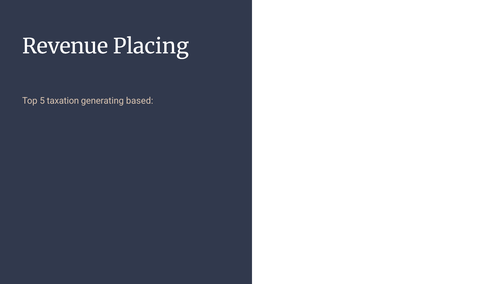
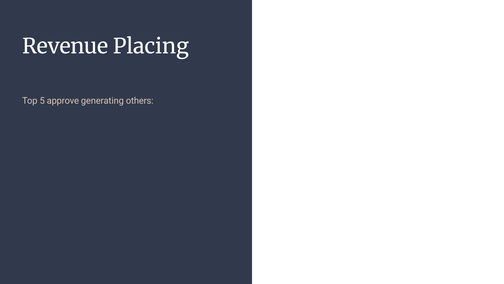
taxation: taxation -> approve (63, 101)
based: based -> others (140, 101)
